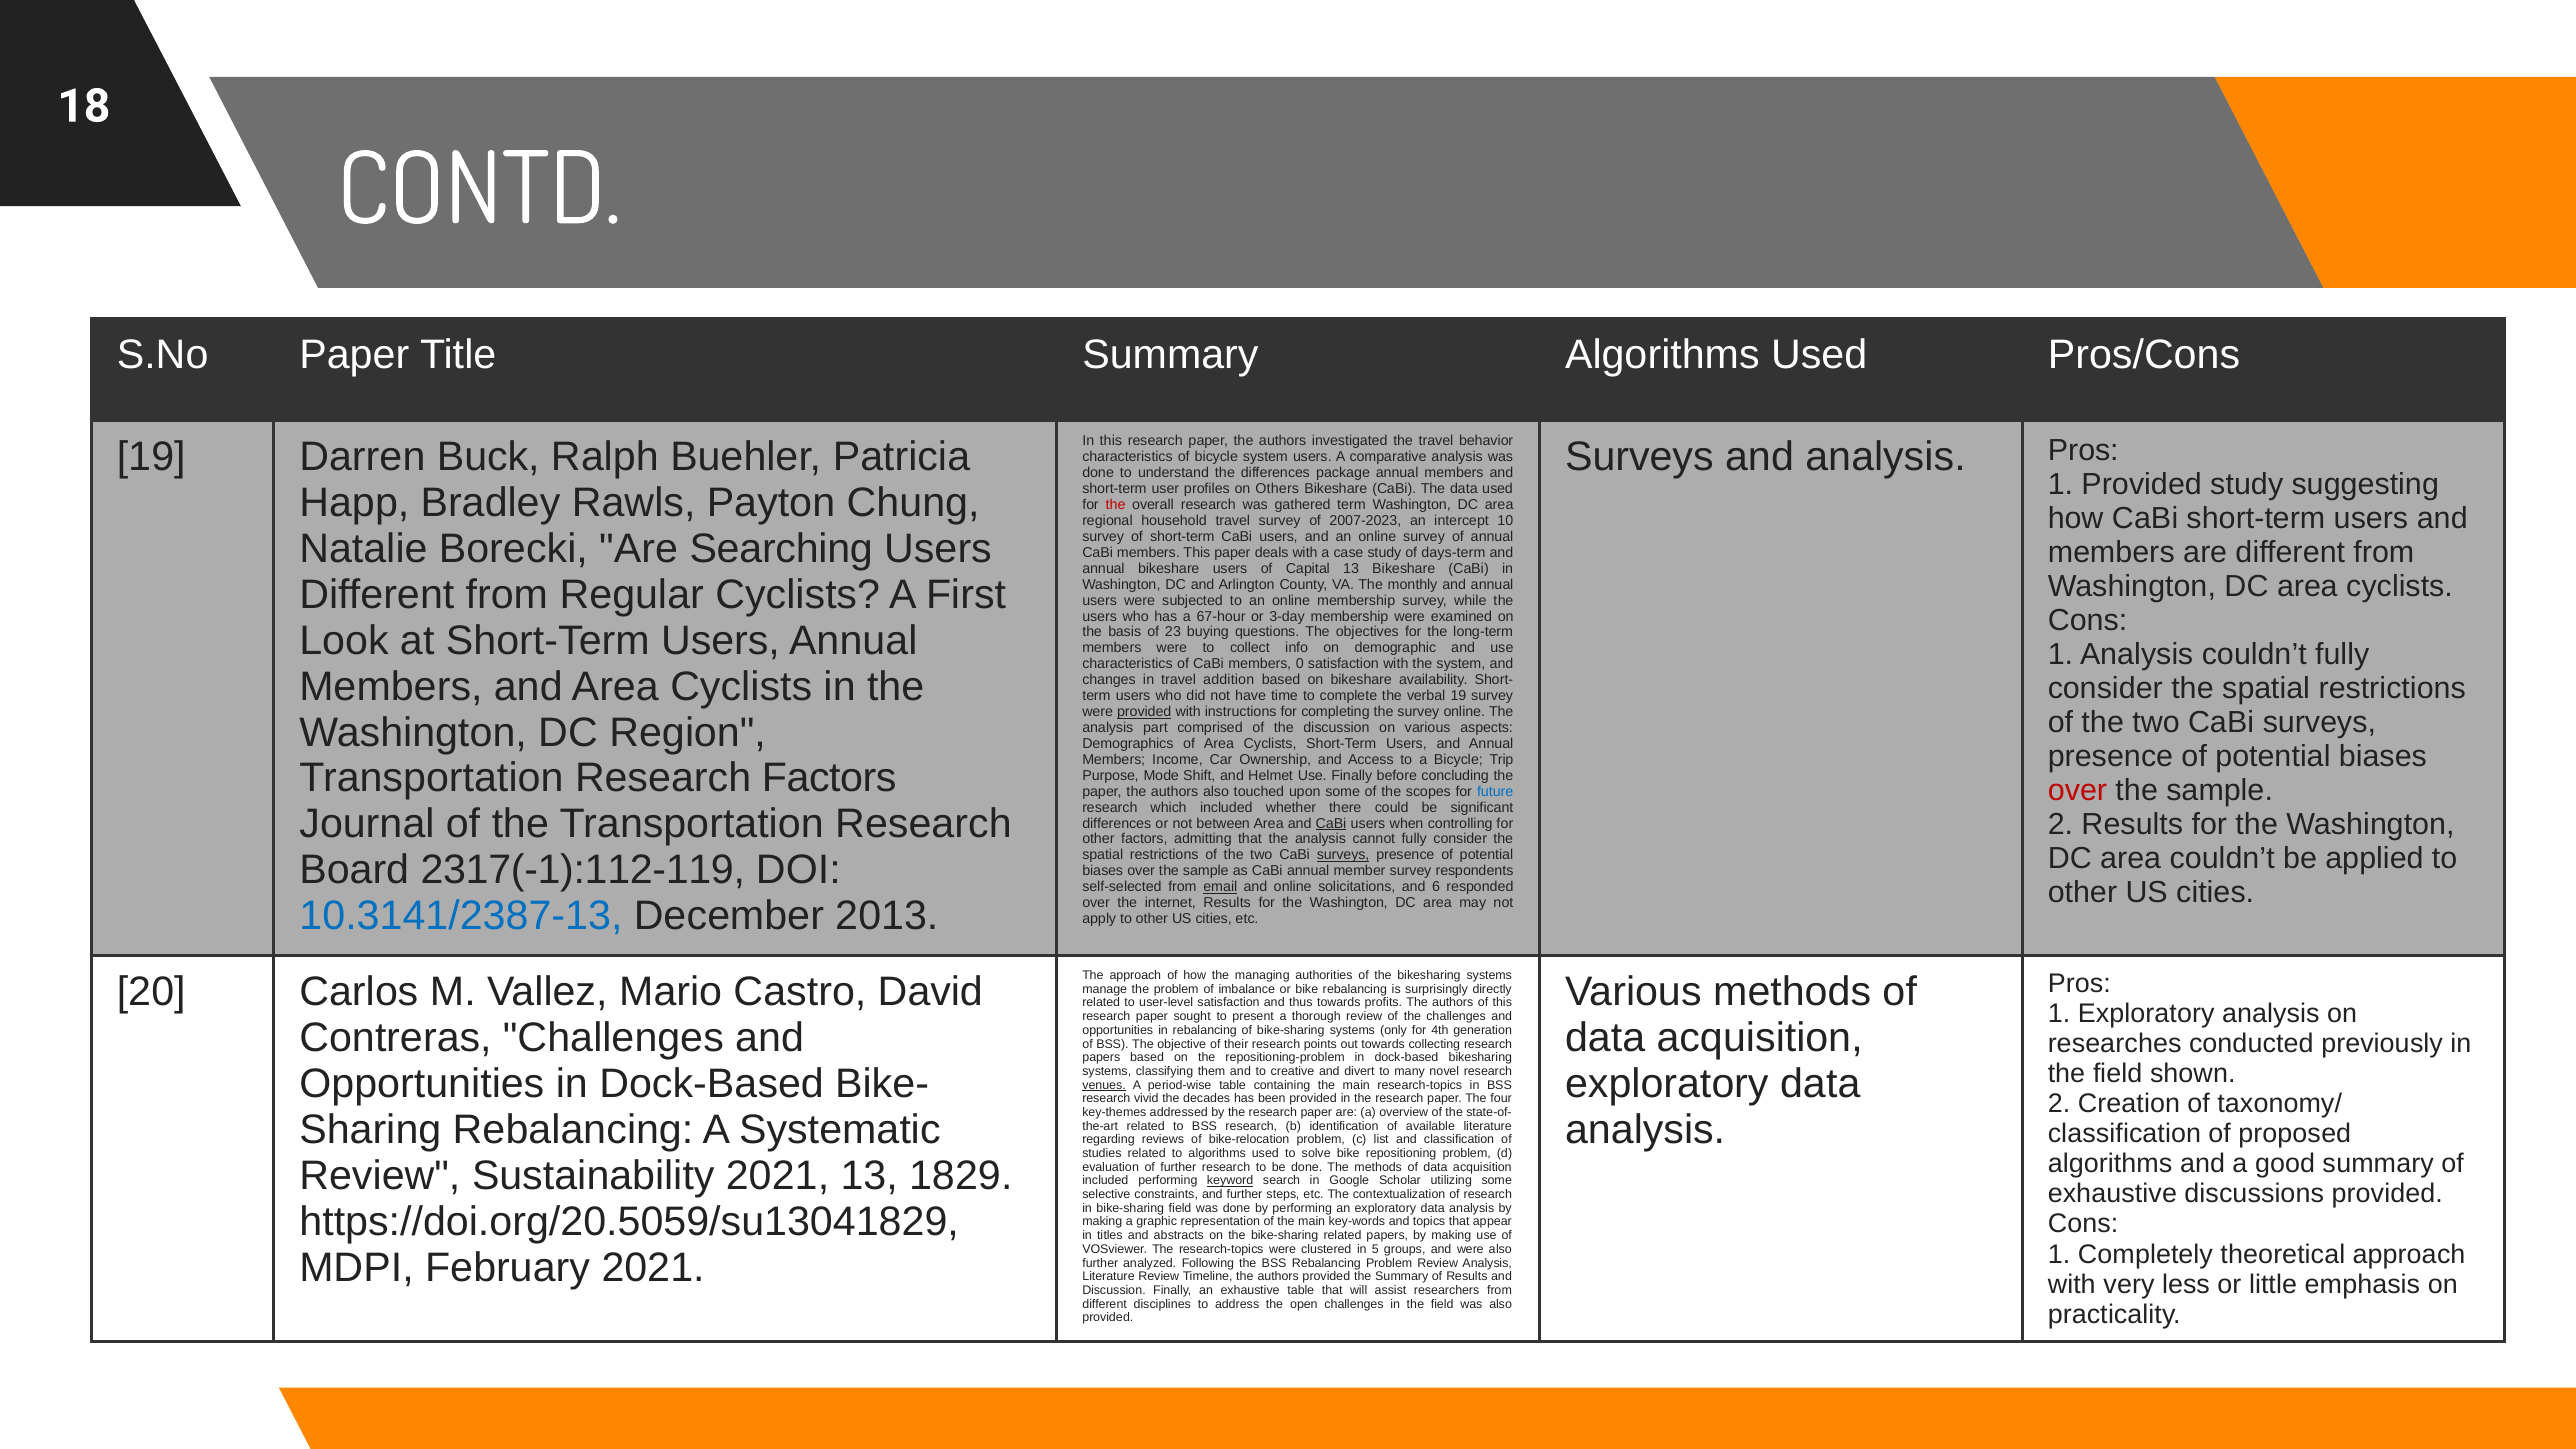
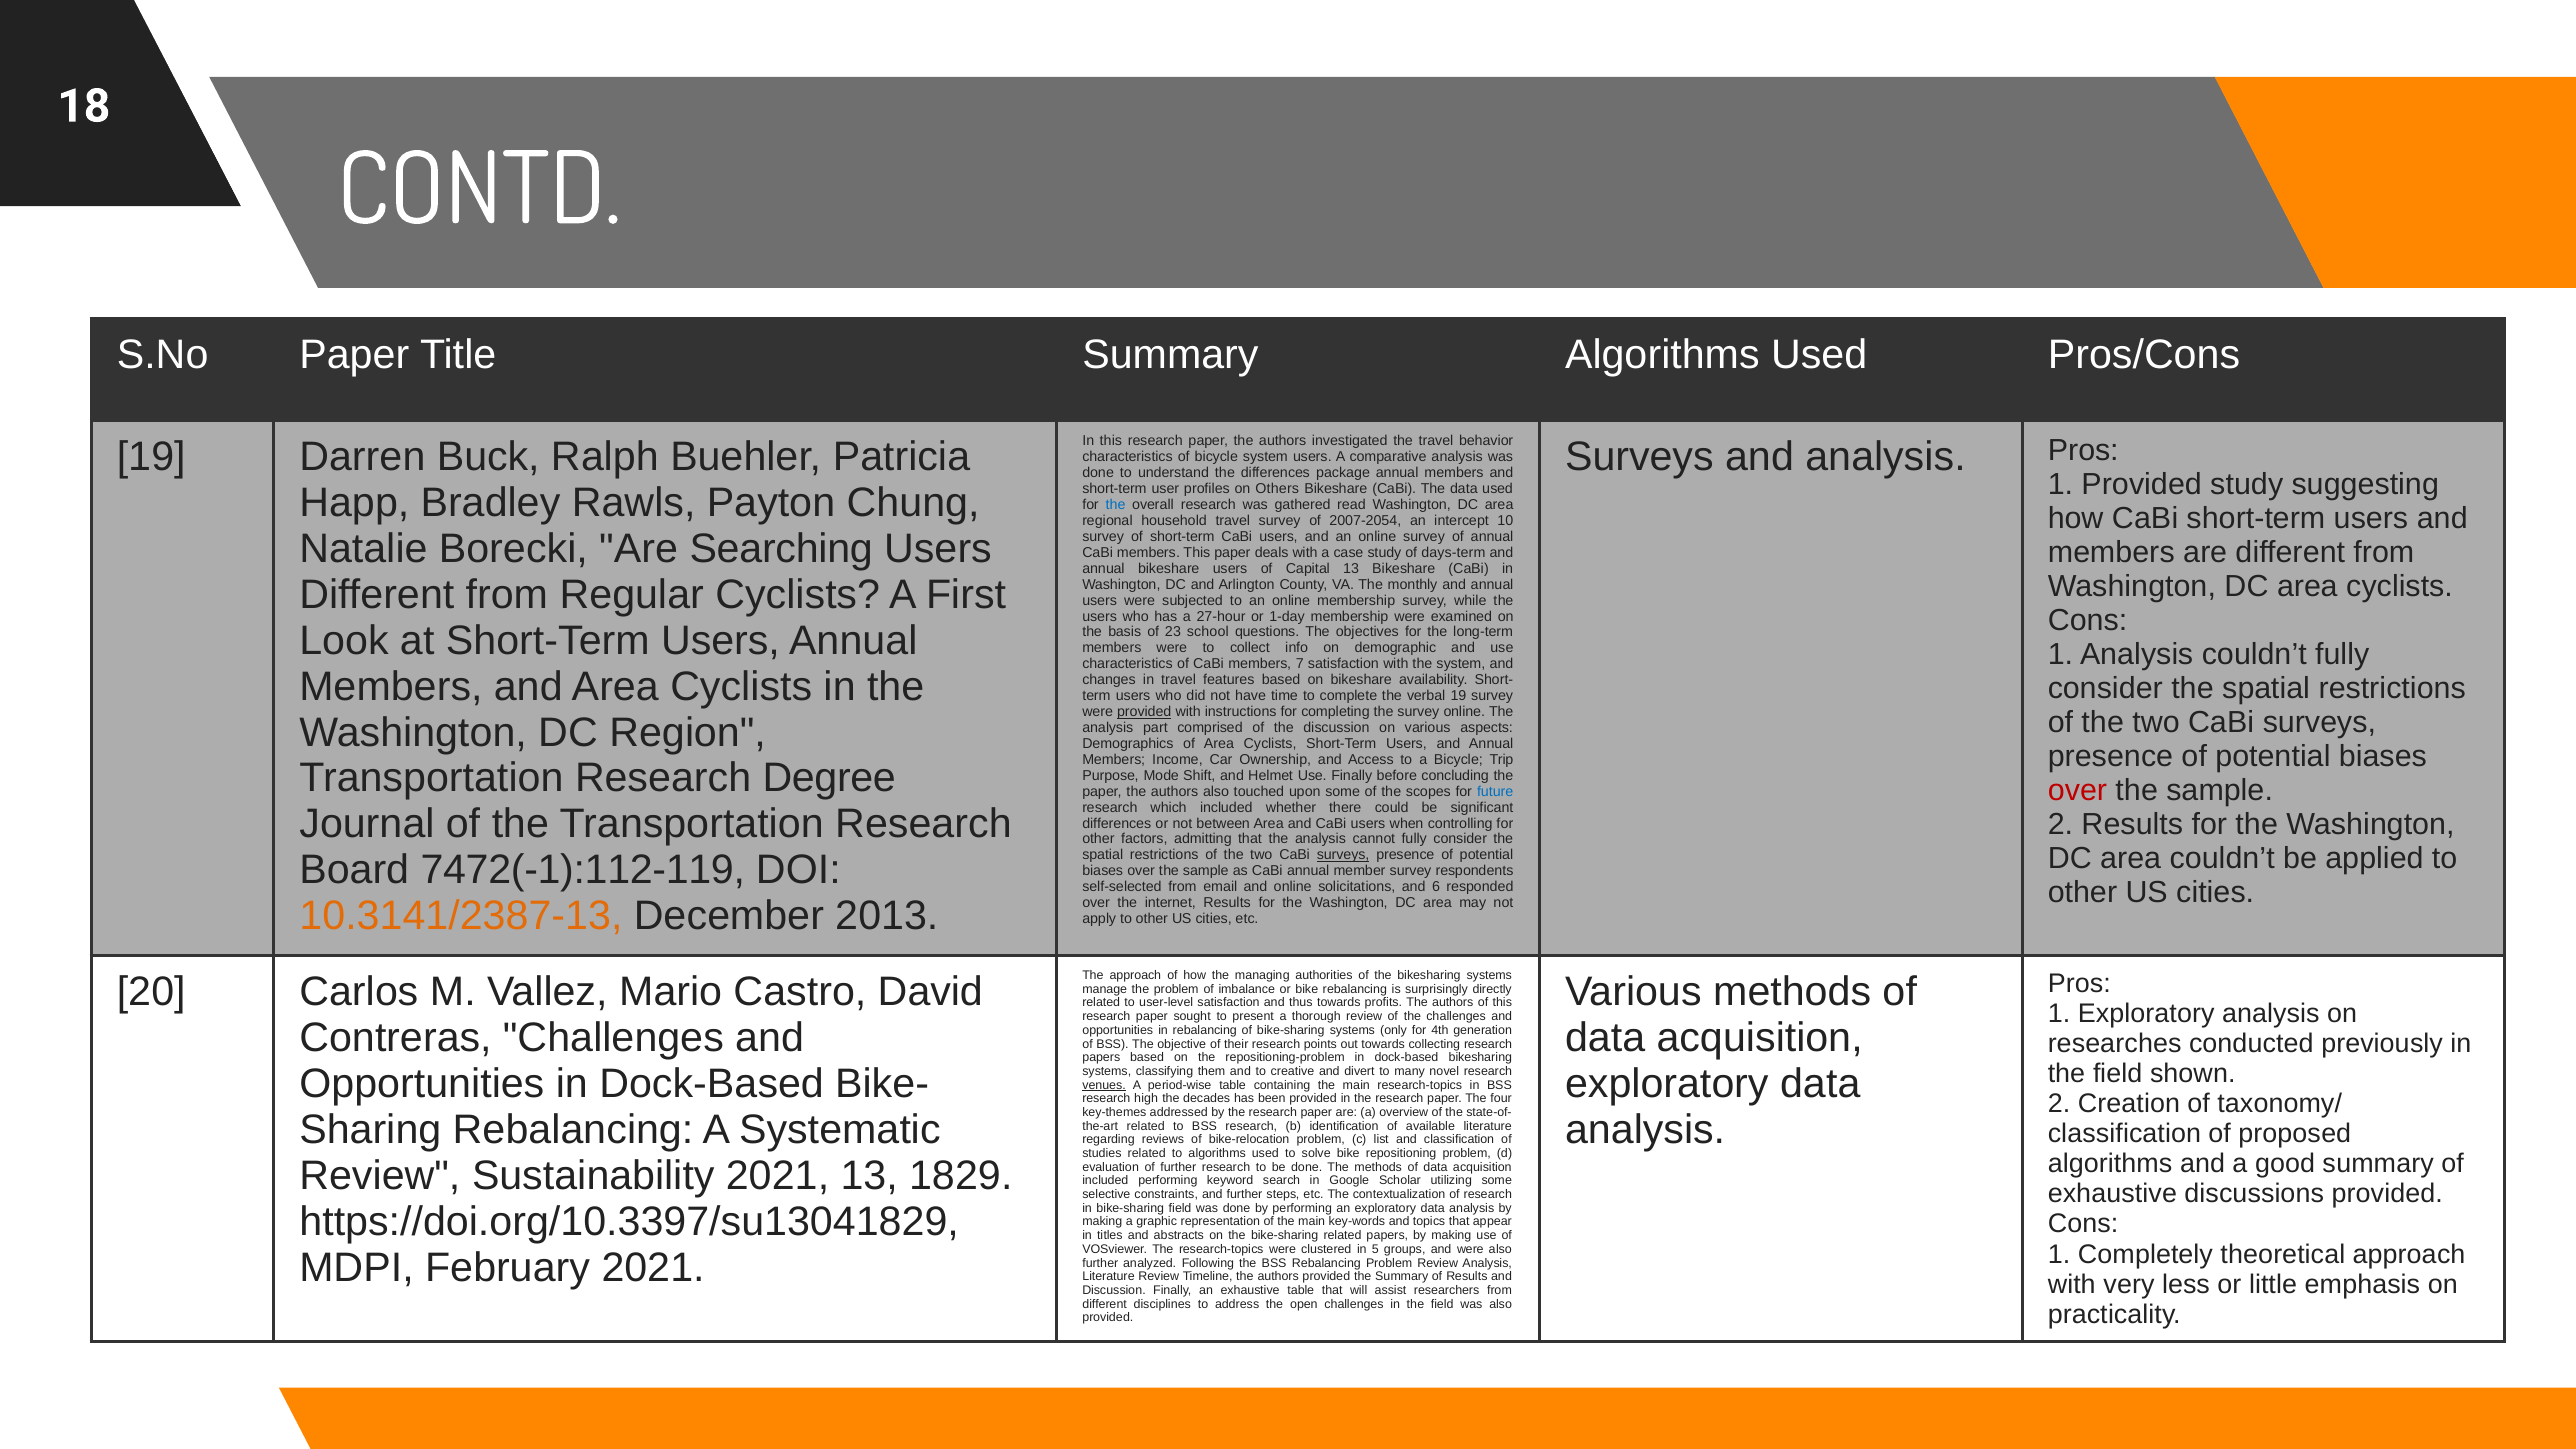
the colour: red -> blue (1115, 505)
gathered term: term -> read (1351, 505)
2007-2023: 2007-2023 -> 2007-2054 (1365, 521)
67-hour: 67-hour -> 27-hour (1221, 616)
3-day: 3-day -> 1-day (1287, 616)
buying: buying -> school (1208, 632)
0: 0 -> 7 (1300, 664)
addition: addition -> features (1229, 680)
Research Factors: Factors -> Degree (829, 778)
CaBi underline: present -> none (1331, 823)
2317(-1):112-119: 2317(-1):112-119 -> 7472(-1):112-119 (583, 870)
email underline: present -> none (1220, 887)
10.3141/2387-13 colour: blue -> orange (461, 916)
vivid: vivid -> high (1146, 1099)
keyword underline: present -> none (1230, 1181)
https://doi.org/20.5059/su13041829: https://doi.org/20.5059/su13041829 -> https://doi.org/10.3397/su13041829 (629, 1222)
